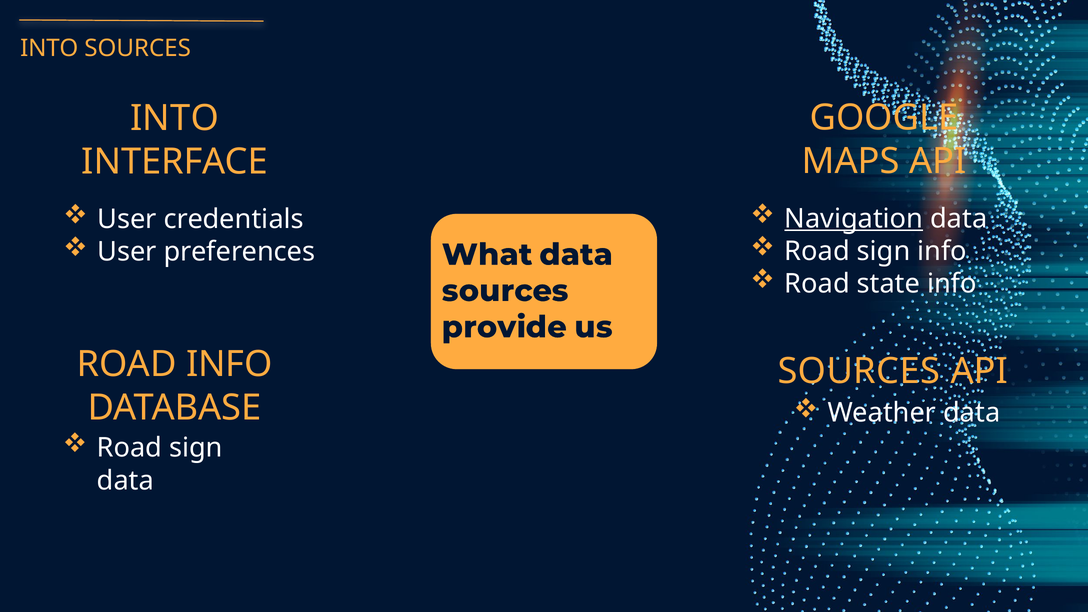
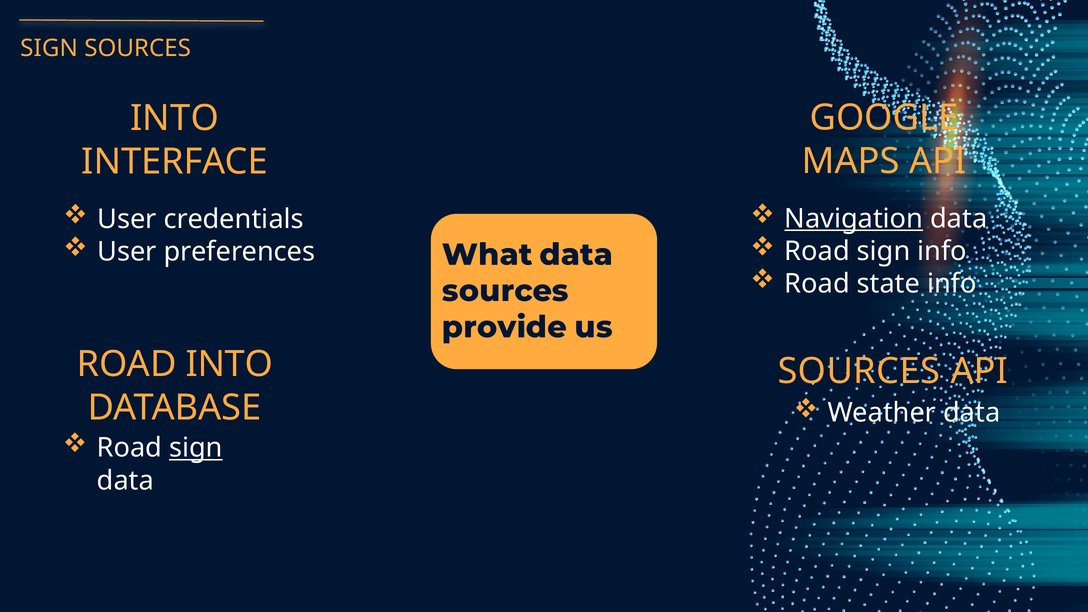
INTO: INTO -> SIGN (49, 48)
ROAD INFO: INFO -> INTO (229, 364)
sign underline: none -> present (196, 448)
